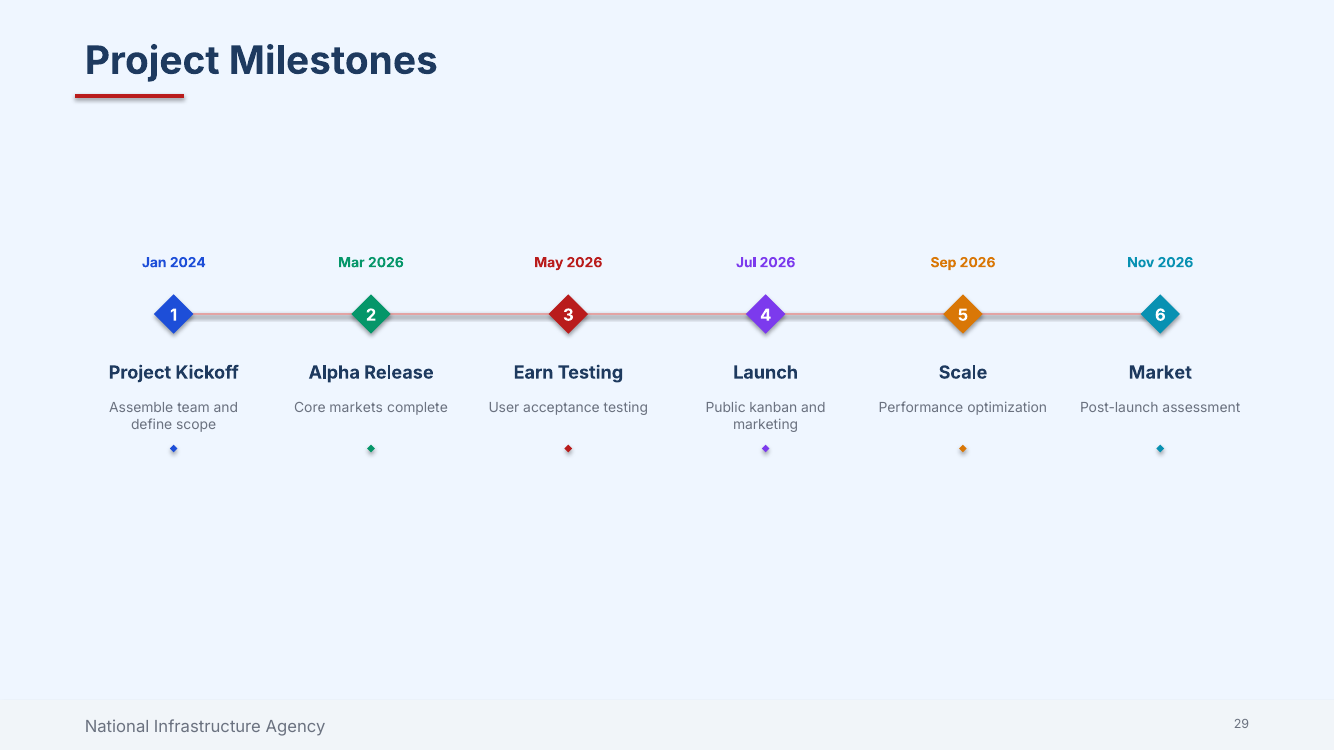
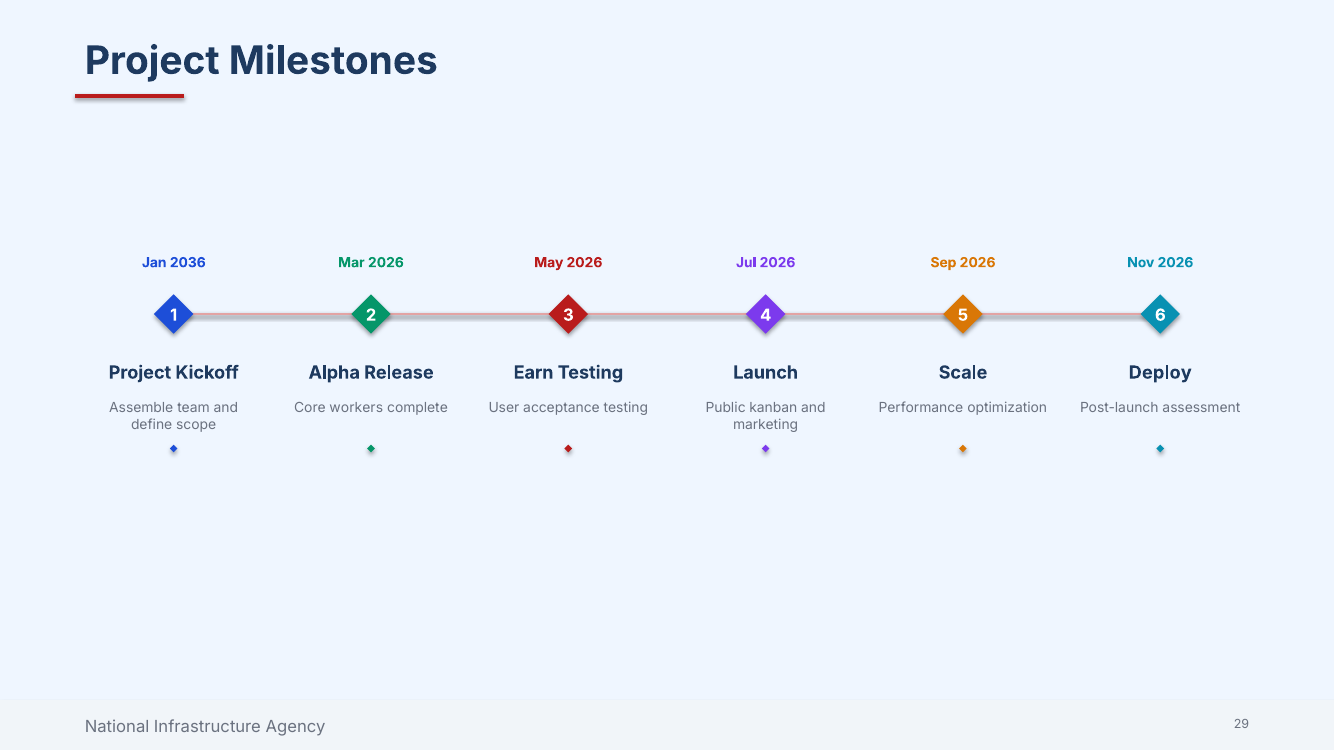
2024: 2024 -> 2036 (188, 263)
Market: Market -> Deploy (1160, 373)
markets: markets -> workers (356, 408)
